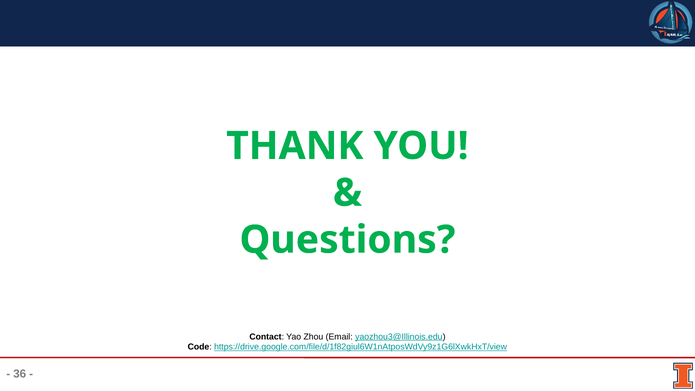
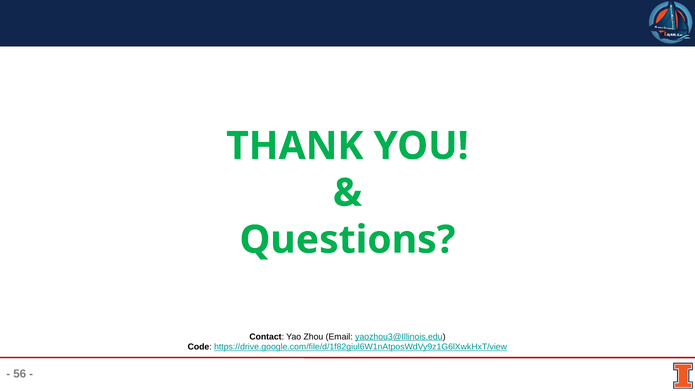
36: 36 -> 56 (20, 374)
